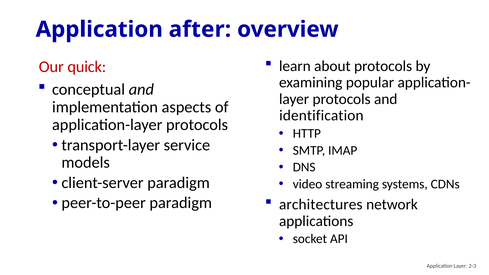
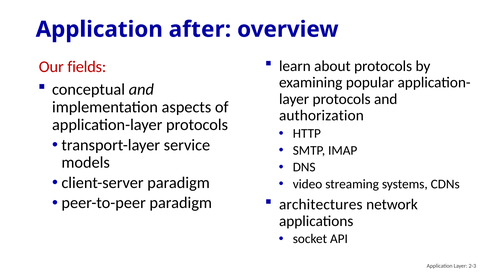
quick: quick -> fields (87, 67)
identification: identification -> authorization (321, 116)
